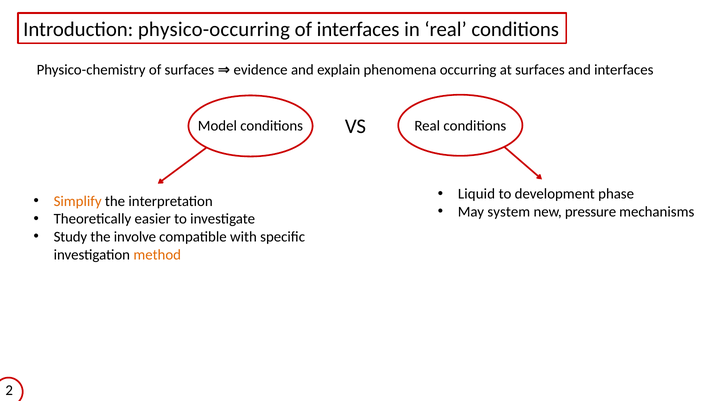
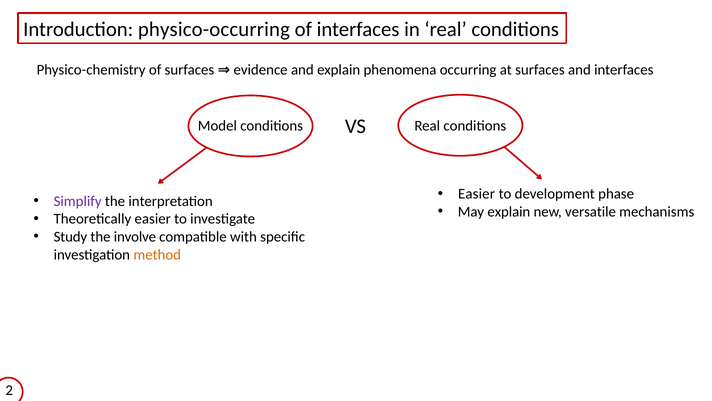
Liquid: Liquid -> Easier (477, 194)
Simplify colour: orange -> purple (78, 201)
May system: system -> explain (509, 212)
pressure: pressure -> versatile (590, 212)
